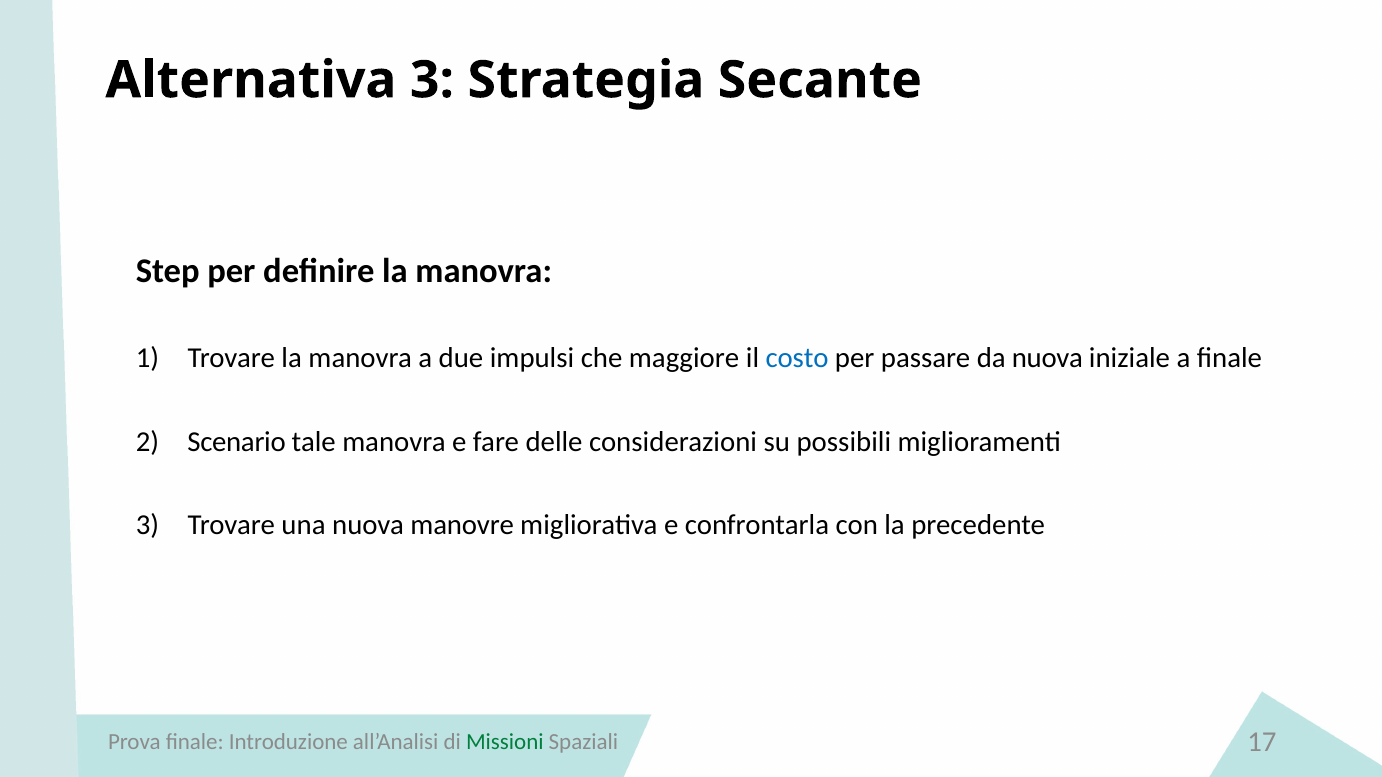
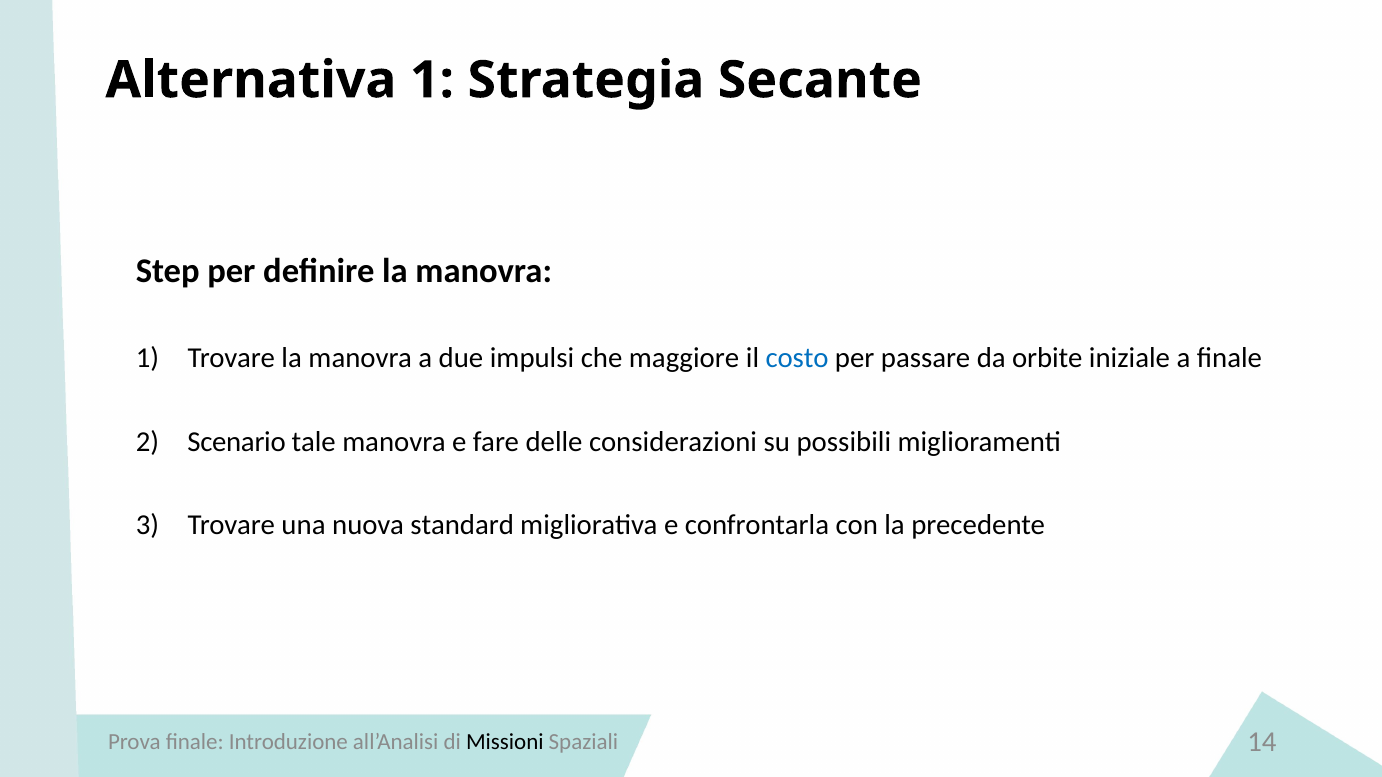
Alternativa 3: 3 -> 1 (432, 80)
da nuova: nuova -> orbite (1047, 358)
manovre: manovre -> standard (462, 525)
Missioni colour: green -> black (505, 742)
17: 17 -> 14 (1262, 743)
